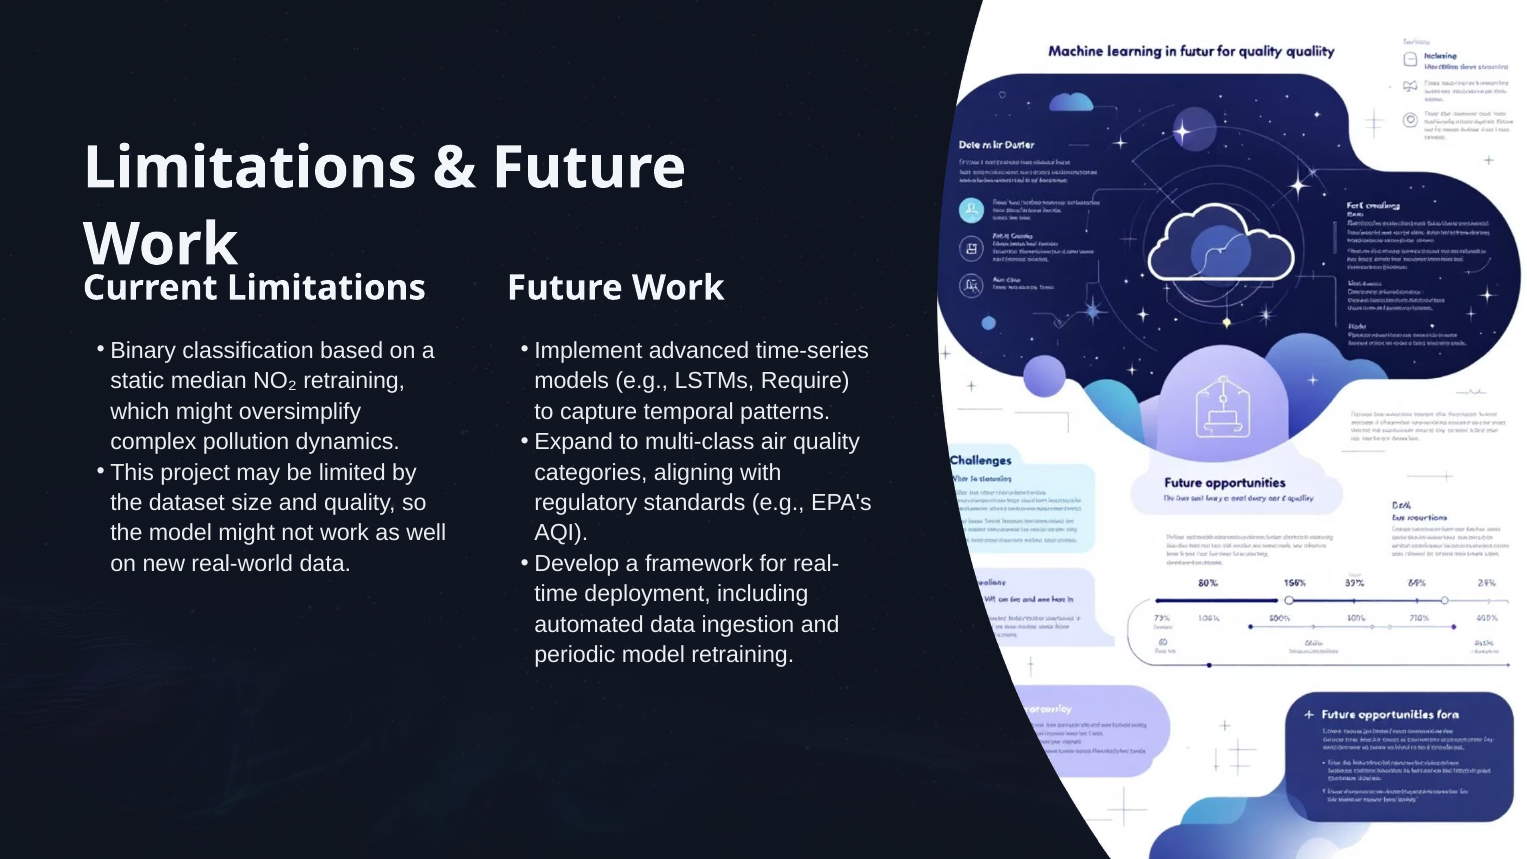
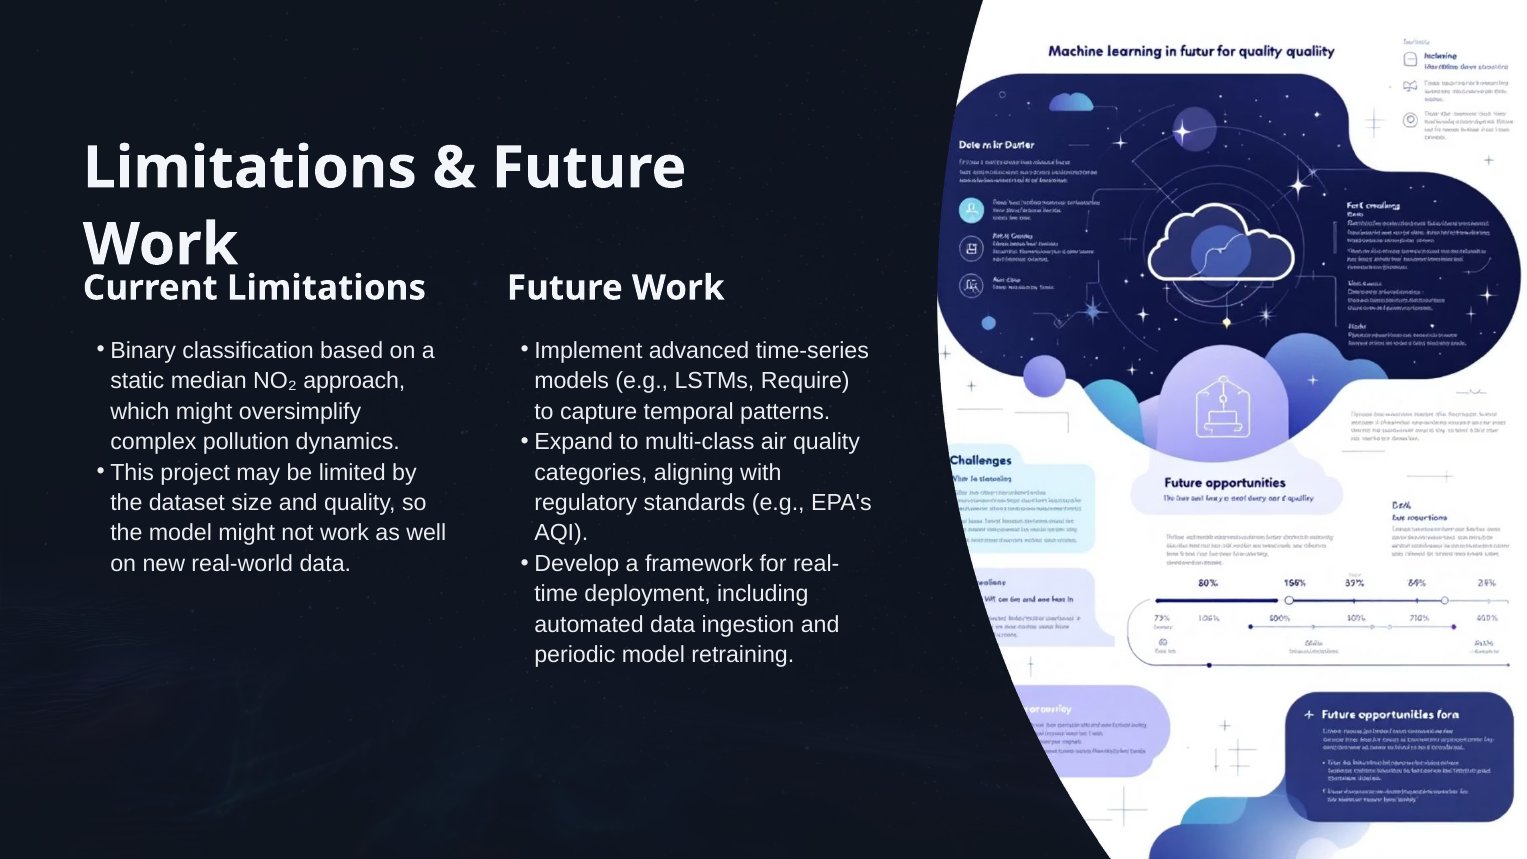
NO₂ retraining: retraining -> approach (354, 381)
